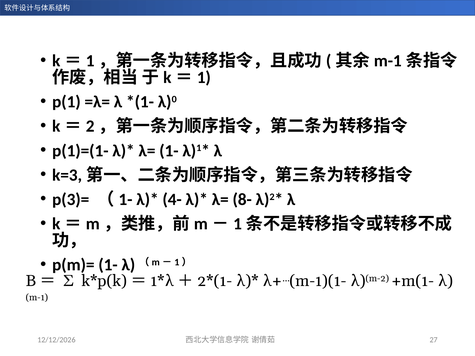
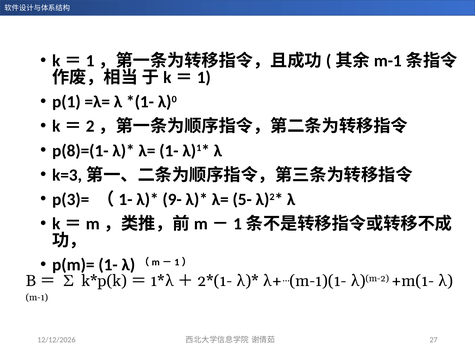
p(1)=(1-: p(1)=(1- -> p(8)=(1- (80, 151)
4-: 4- -> 9- (172, 200)
8-: 8- -> 5- (242, 200)
